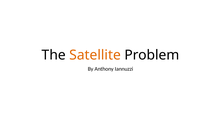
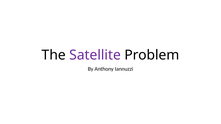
Satellite colour: orange -> purple (95, 55)
